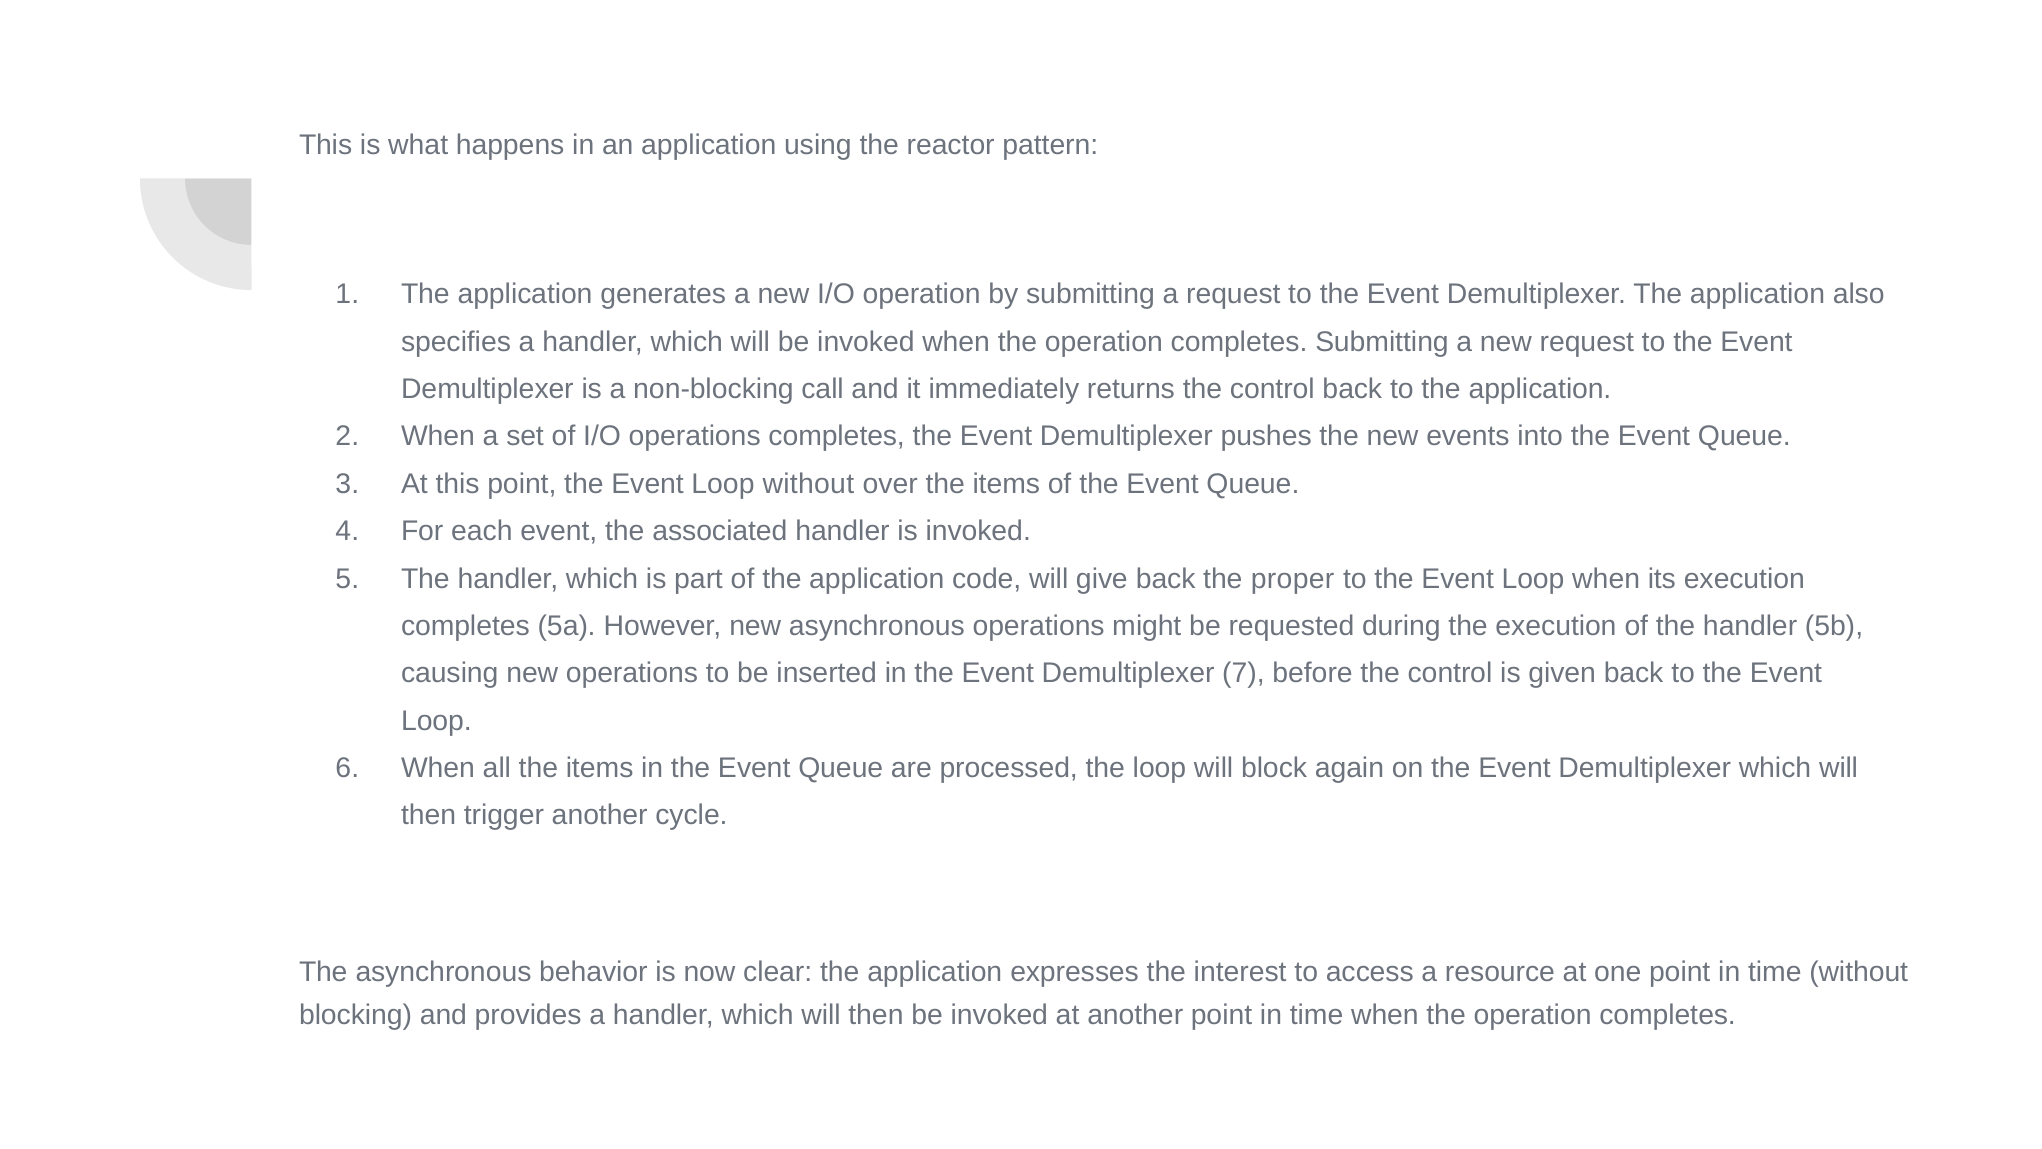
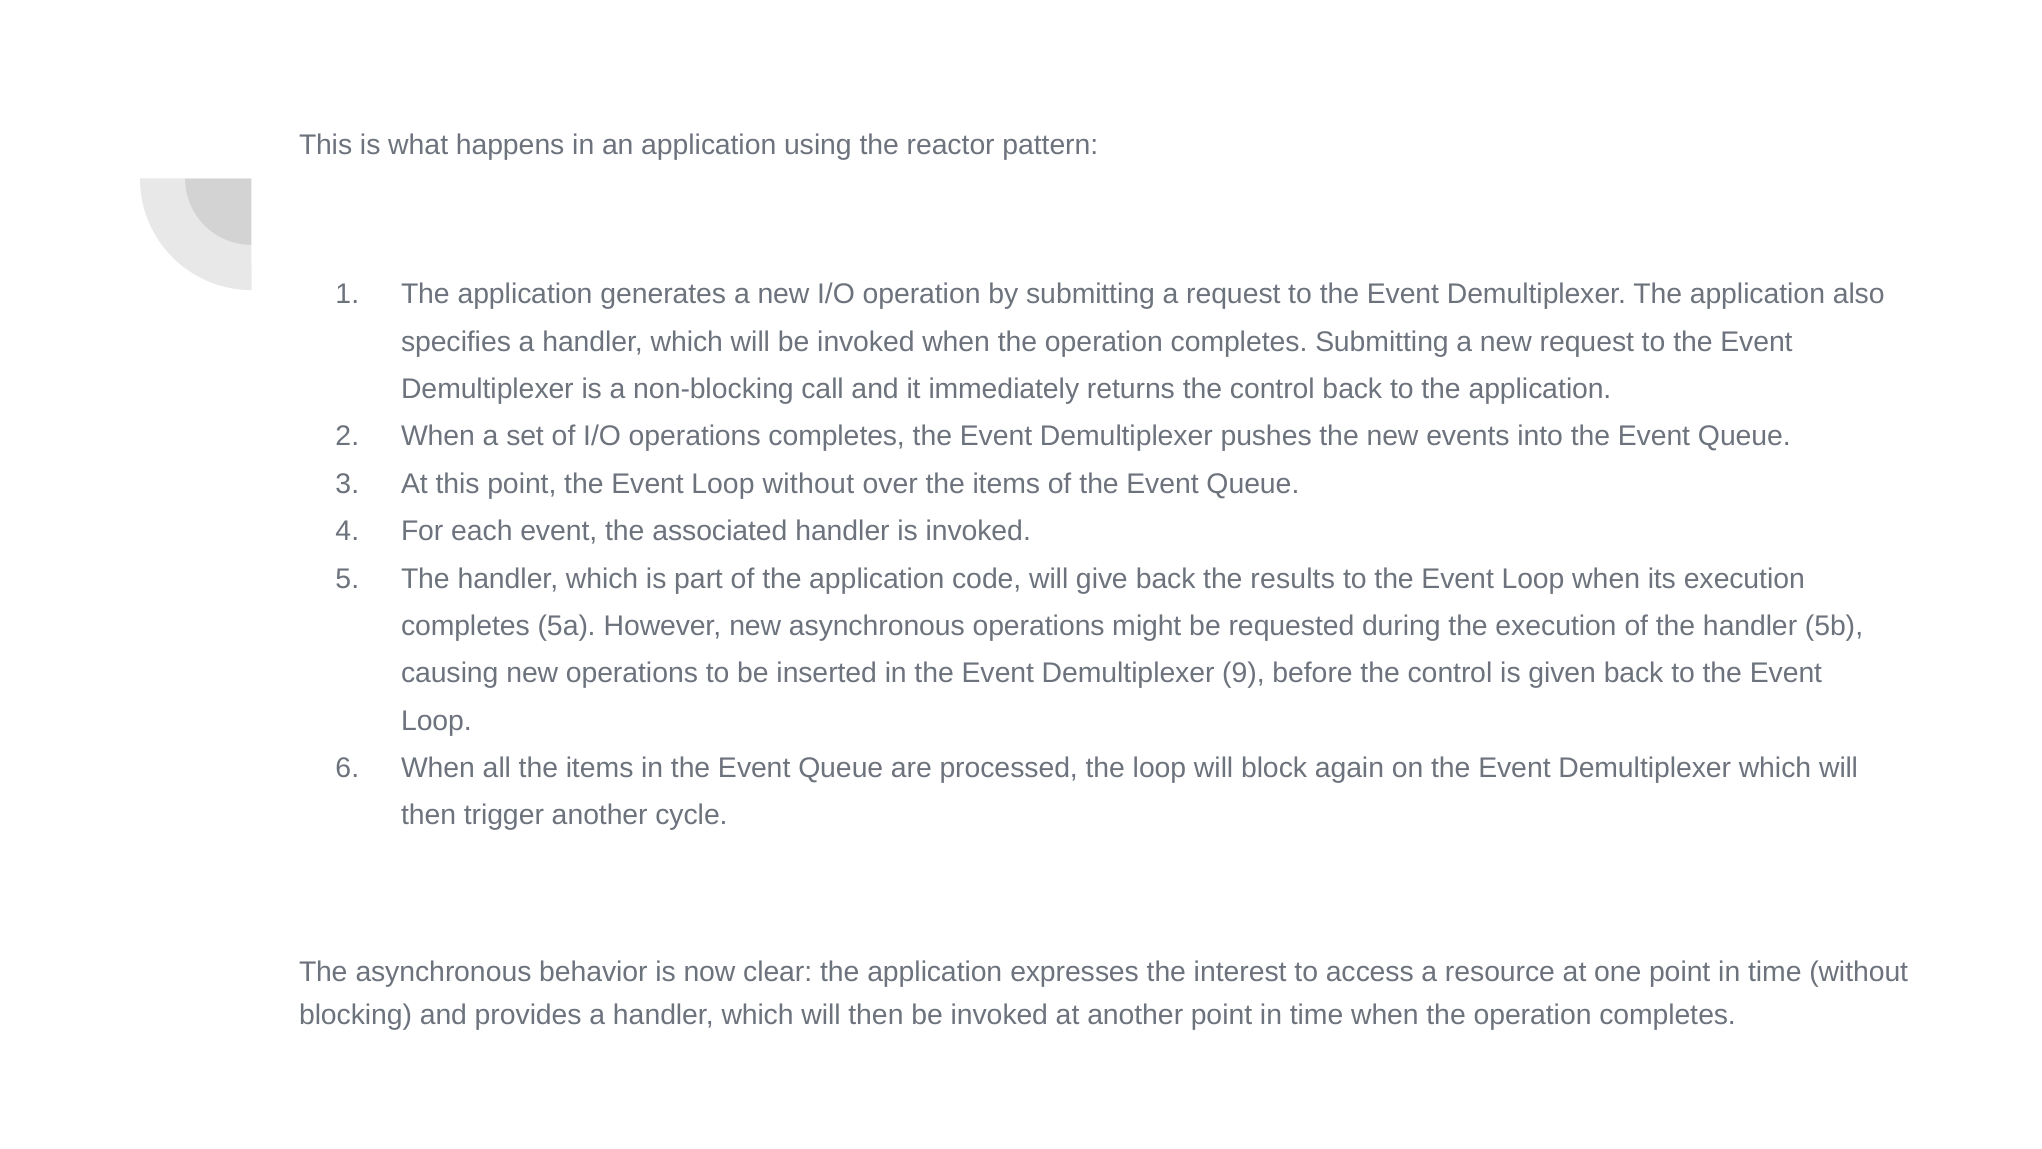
proper: proper -> results (1293, 578)
7: 7 -> 9 (1243, 673)
